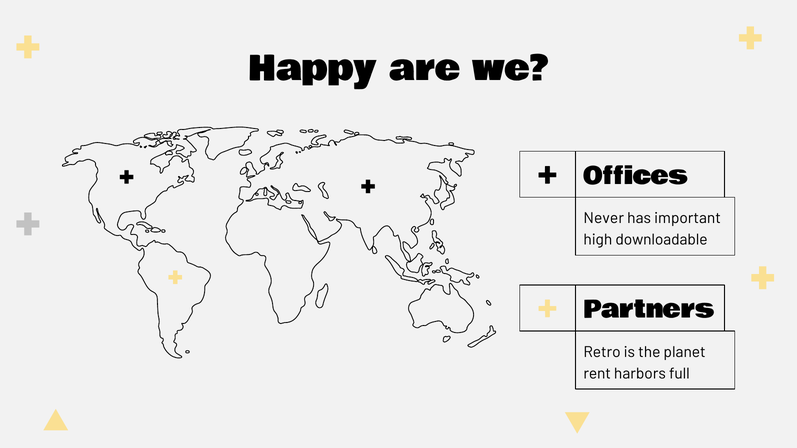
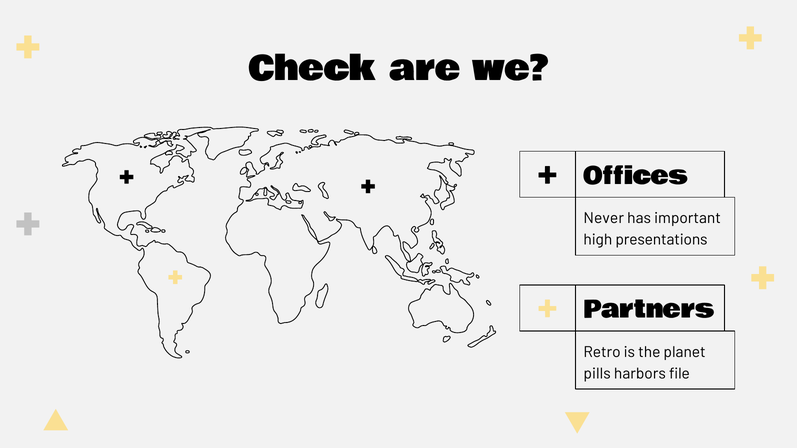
Happy: Happy -> Check (313, 69)
downloadable: downloadable -> presentations (661, 240)
rent: rent -> pills (597, 374)
full: full -> file (679, 374)
